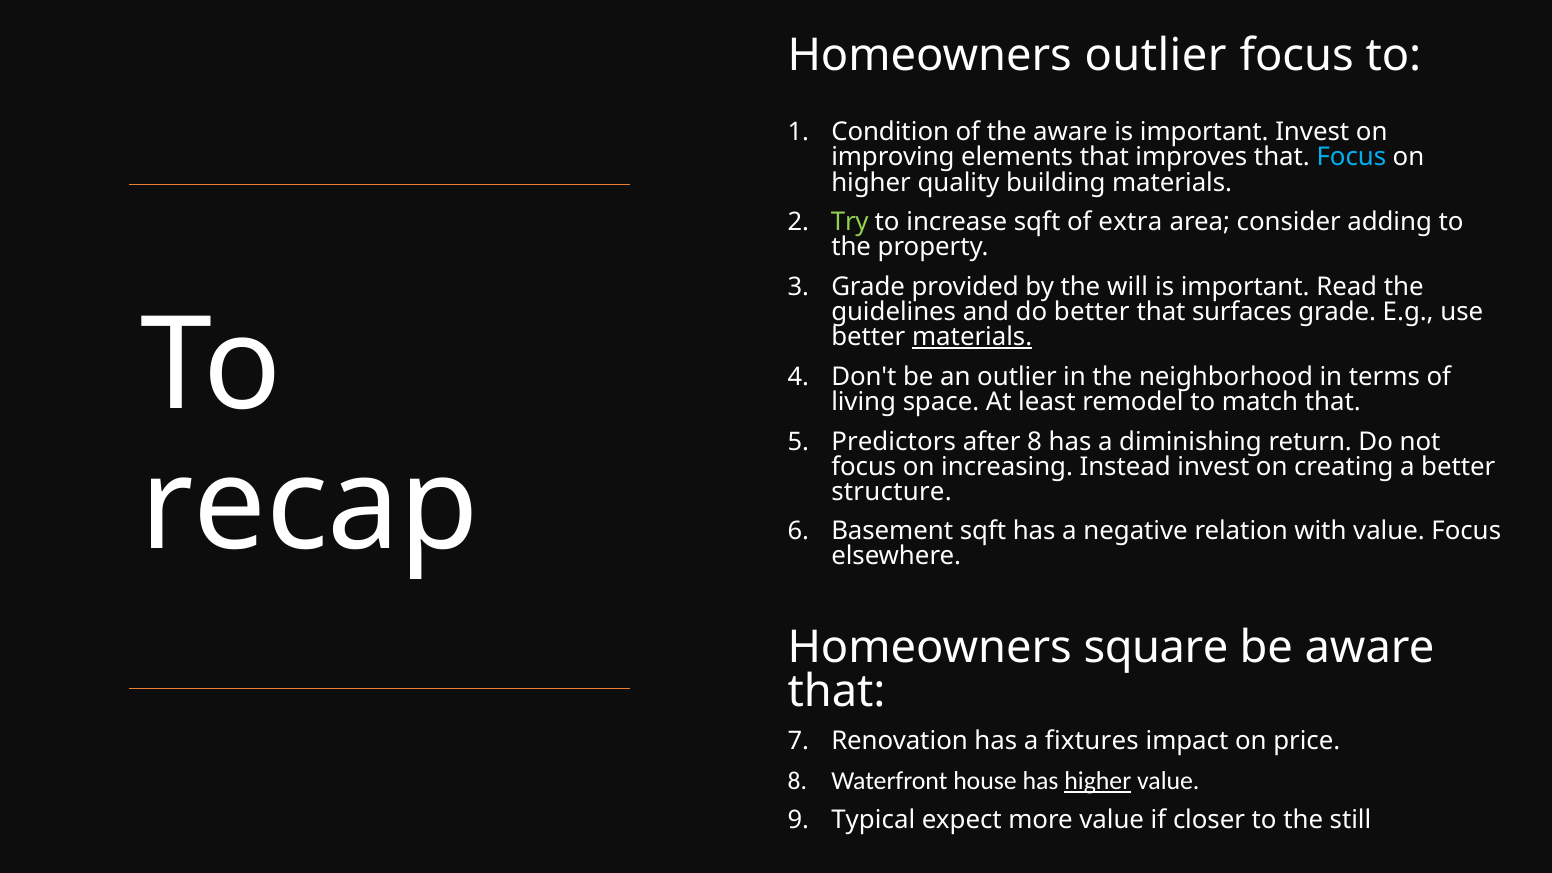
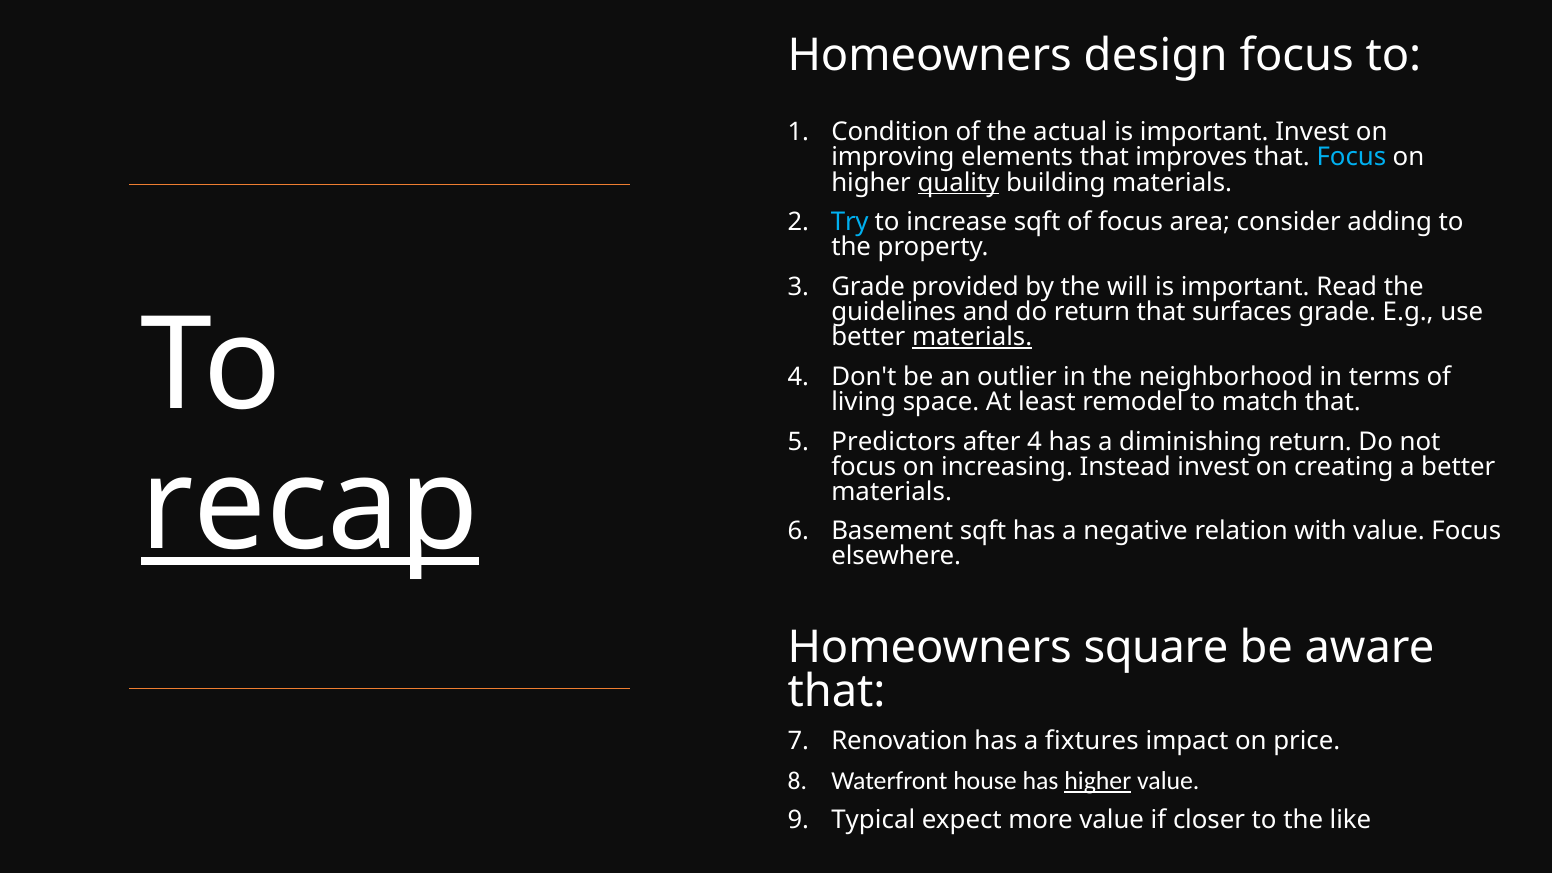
Homeowners outlier: outlier -> design (1156, 56)
the aware: aware -> actual (1070, 132)
quality underline: none -> present (959, 182)
Try colour: light green -> light blue (850, 222)
of extra: extra -> focus (1131, 222)
do better: better -> return (1092, 312)
after 8: 8 -> 4 (1035, 441)
recap underline: none -> present (310, 506)
structure: structure -> materials (892, 492)
still: still -> like (1350, 820)
